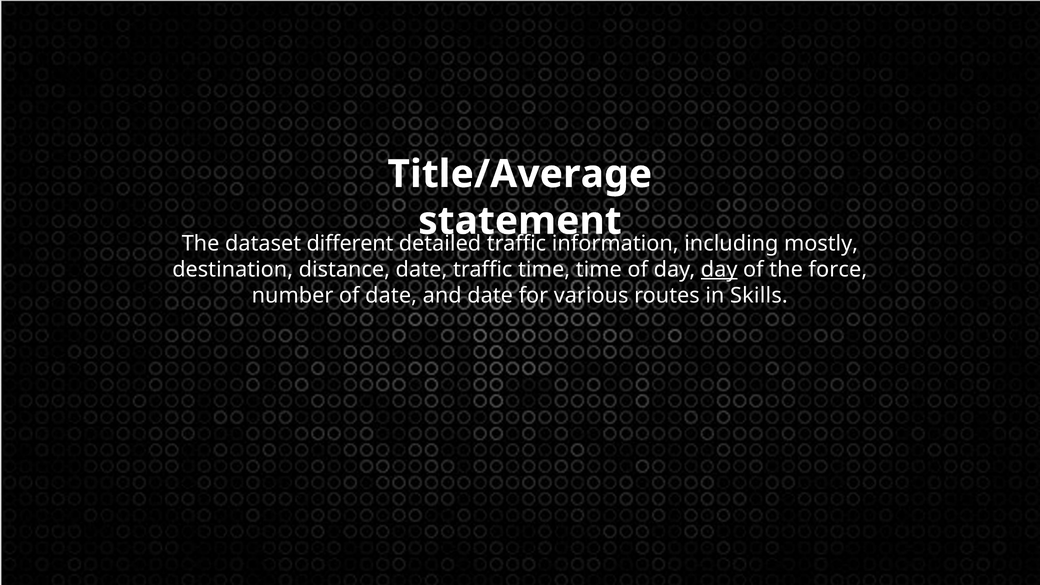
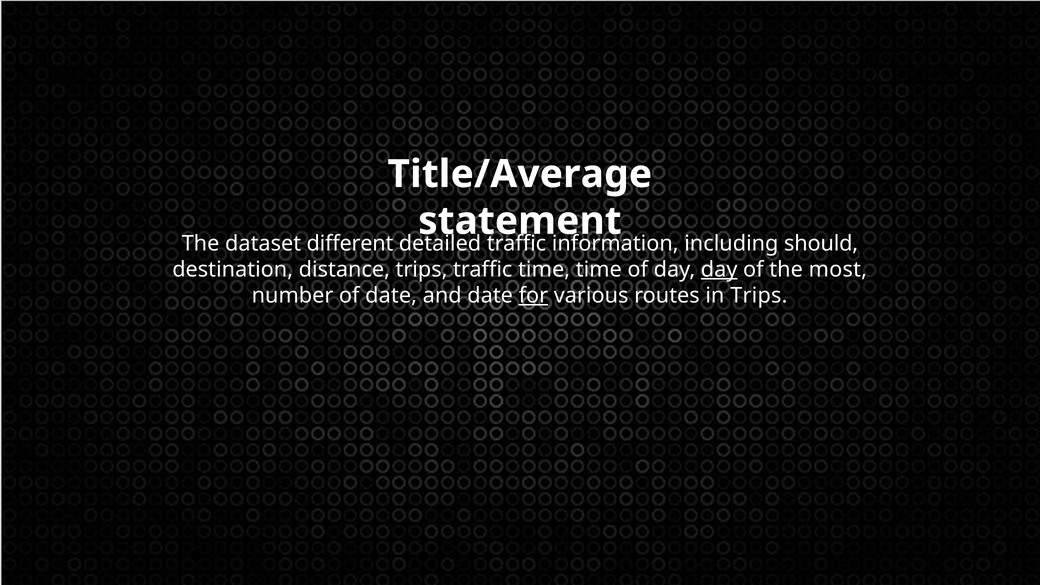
mostly: mostly -> should (821, 244)
distance date: date -> trips (422, 270)
force: force -> most (838, 270)
for underline: none -> present (533, 296)
in Skills: Skills -> Trips (759, 296)
